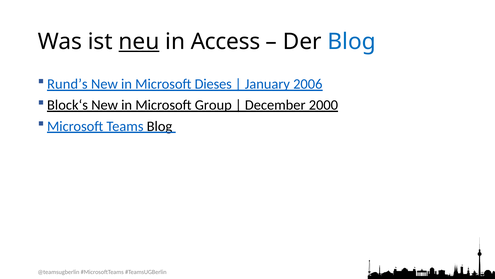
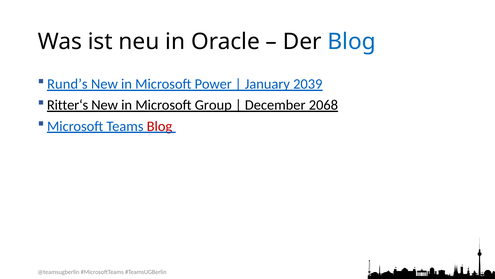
neu underline: present -> none (139, 42)
Access: Access -> Oracle (225, 42)
Dieses: Dieses -> Power (213, 84)
2006: 2006 -> 2039 (308, 84)
Block‘s: Block‘s -> Ritter‘s (68, 105)
2000: 2000 -> 2068 (323, 105)
Blog colour: black -> red (159, 126)
